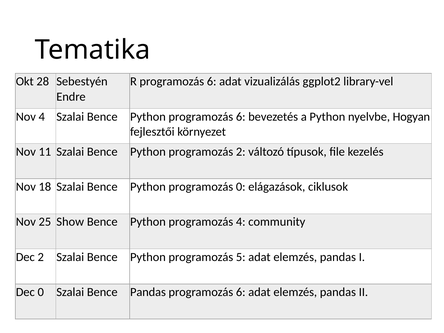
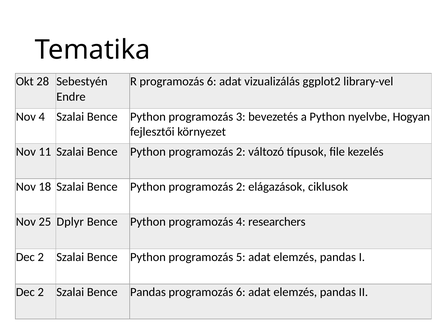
Python programozás 6: 6 -> 3 (241, 117)
0: 0 -> 2 (241, 187)
Show: Show -> Dplyr (70, 222)
community: community -> researchers (277, 222)
0: 0 -> 2 (41, 292)
